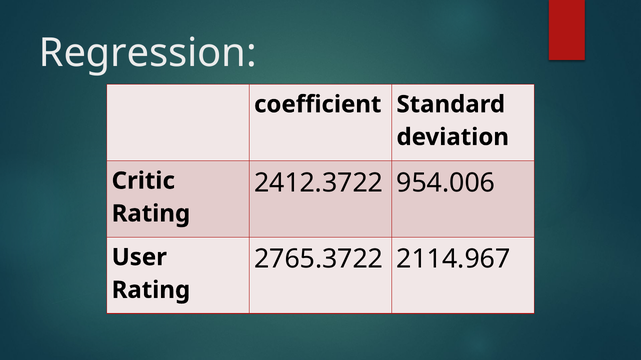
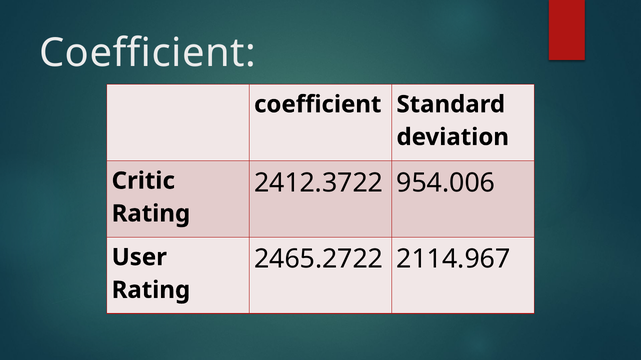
Regression: Regression -> Coefficient (148, 53)
2765.3722: 2765.3722 -> 2465.2722 (319, 260)
